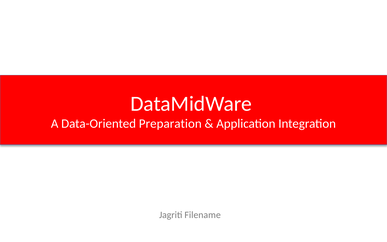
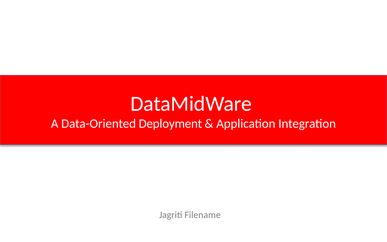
Preparation: Preparation -> Deployment (170, 124)
